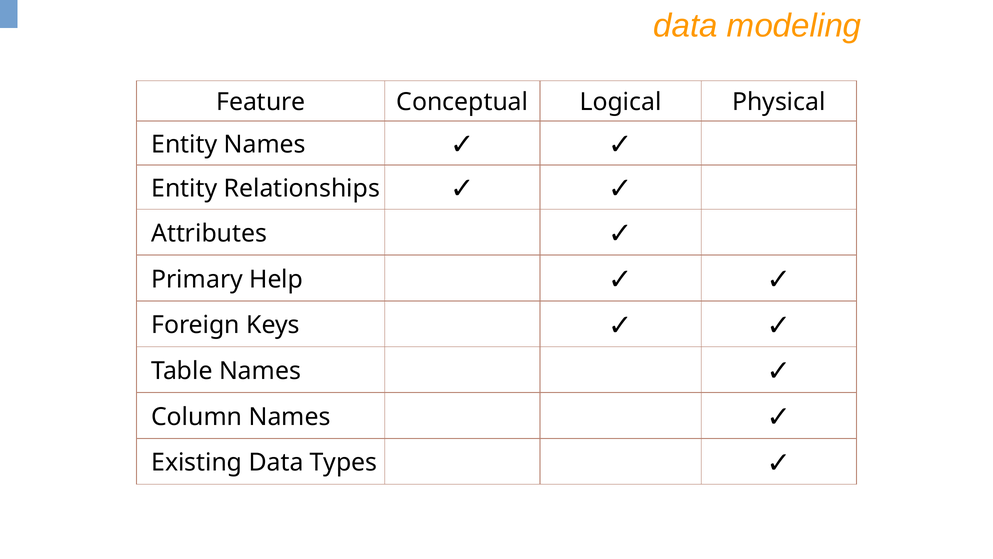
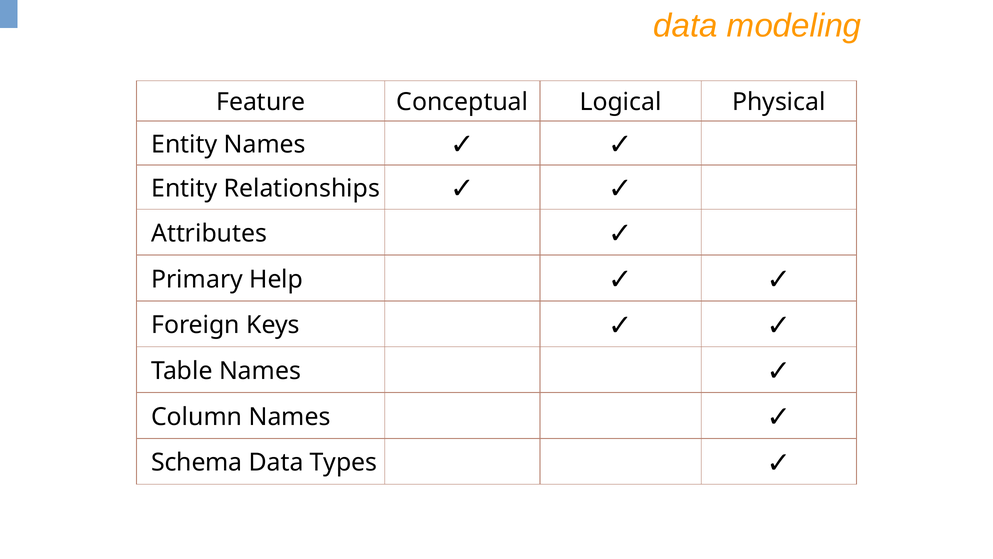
Existing: Existing -> Schema (197, 462)
